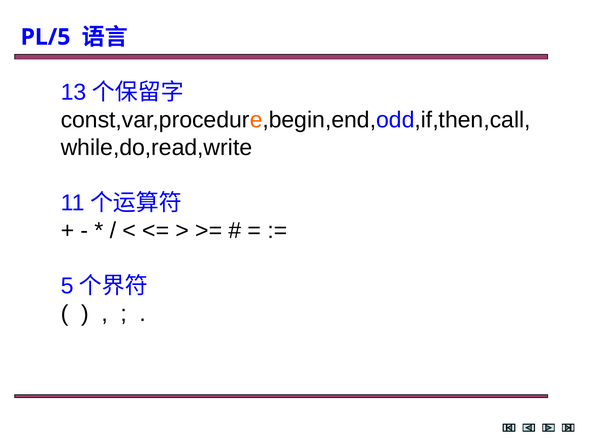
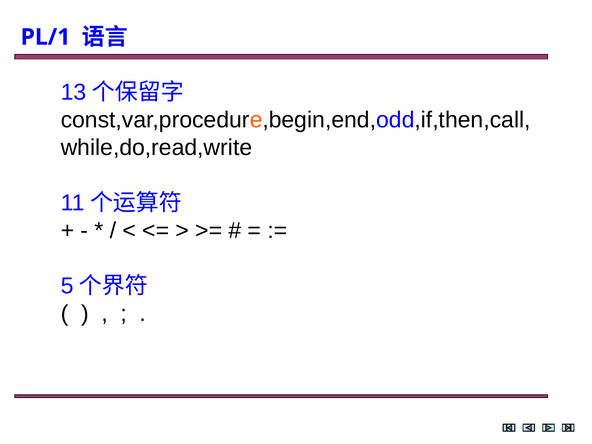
PL/5: PL/5 -> PL/1 (46, 37)
